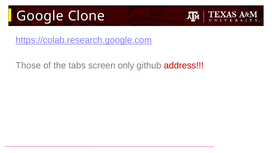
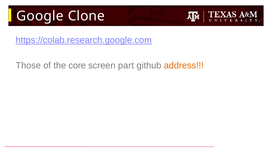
tabs: tabs -> core (77, 65)
only: only -> part (126, 65)
address colour: red -> orange (184, 65)
